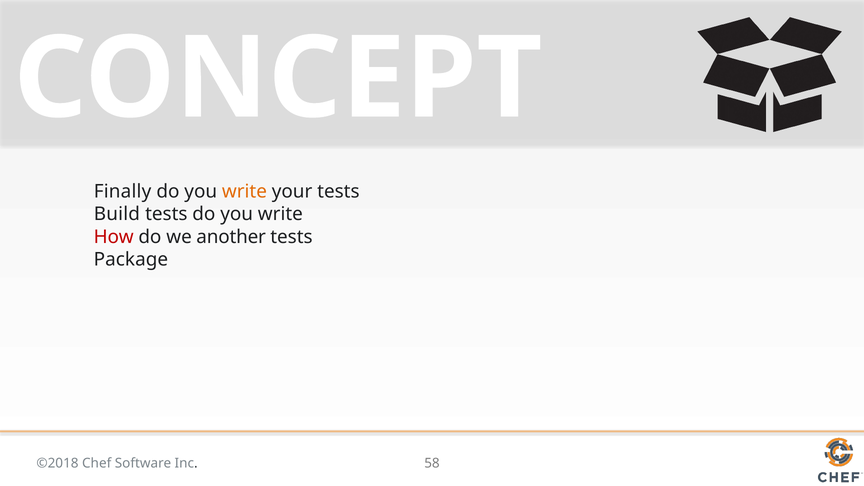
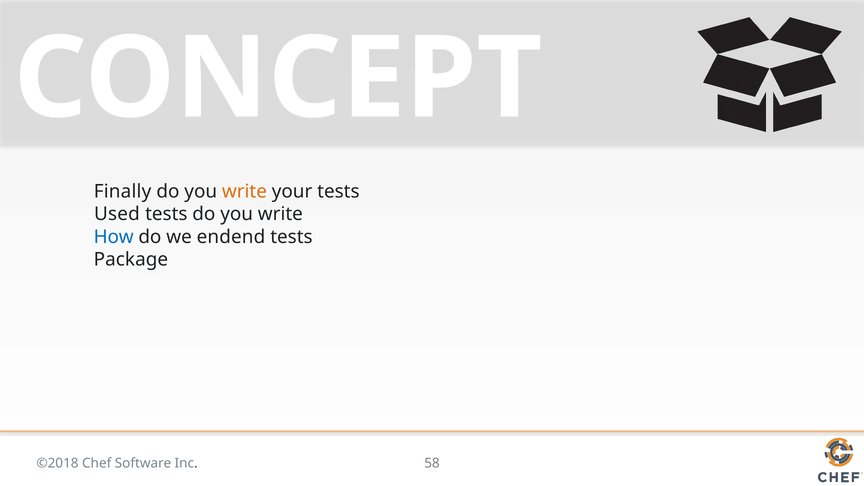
Build: Build -> Used (117, 214)
How colour: red -> blue (114, 237)
another: another -> endend (231, 237)
